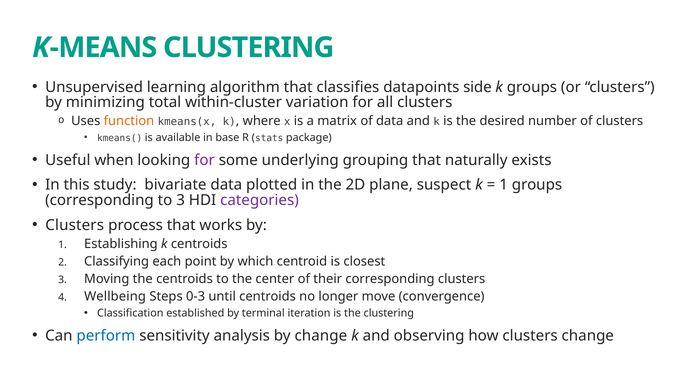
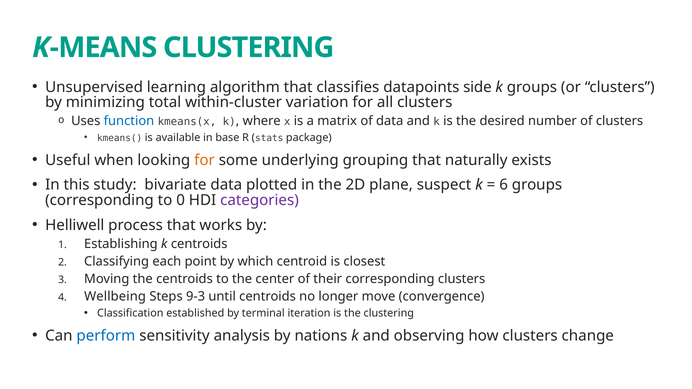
function colour: orange -> blue (129, 121)
for colour: purple -> orange (205, 160)
1: 1 -> 6 (504, 185)
to 3: 3 -> 0 (181, 201)
Clusters: Clusters -> Helliwell (75, 225)
0-3: 0-3 -> 9-3 (196, 297)
by change: change -> nations (321, 336)
